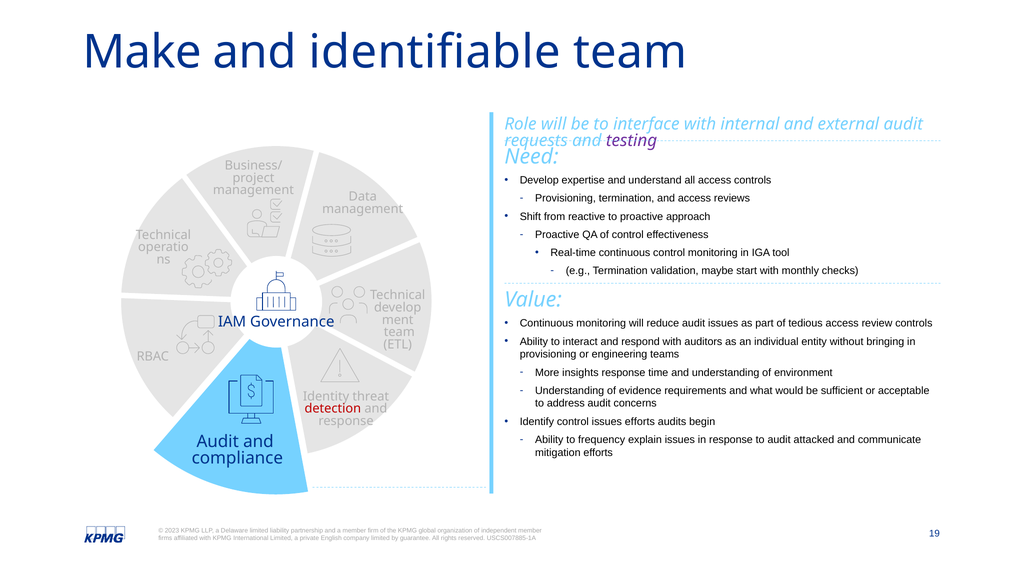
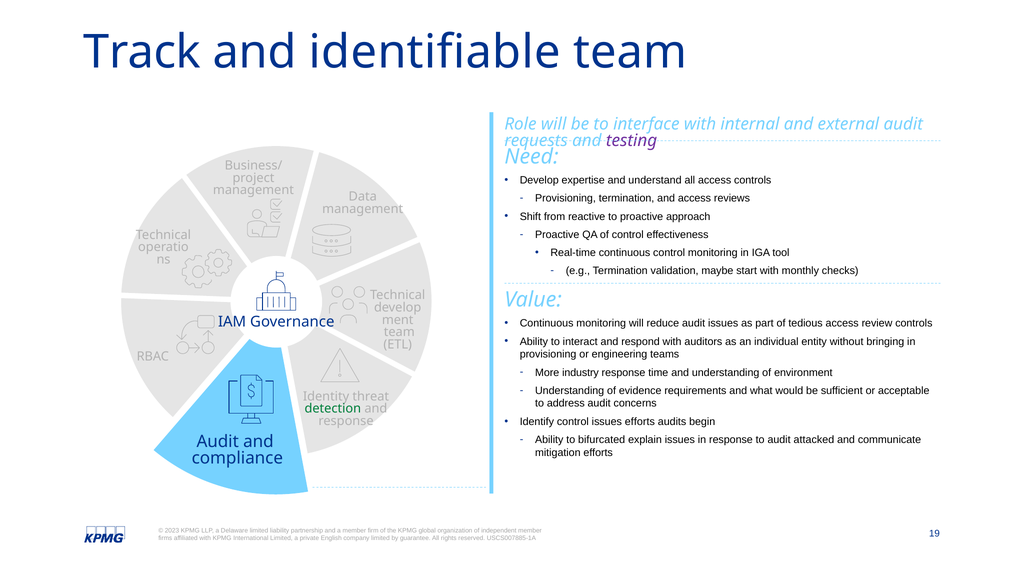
Make: Make -> Track (142, 52)
insights: insights -> industry (580, 372)
detection colour: red -> green (333, 409)
frequency: frequency -> bifurcated (602, 440)
